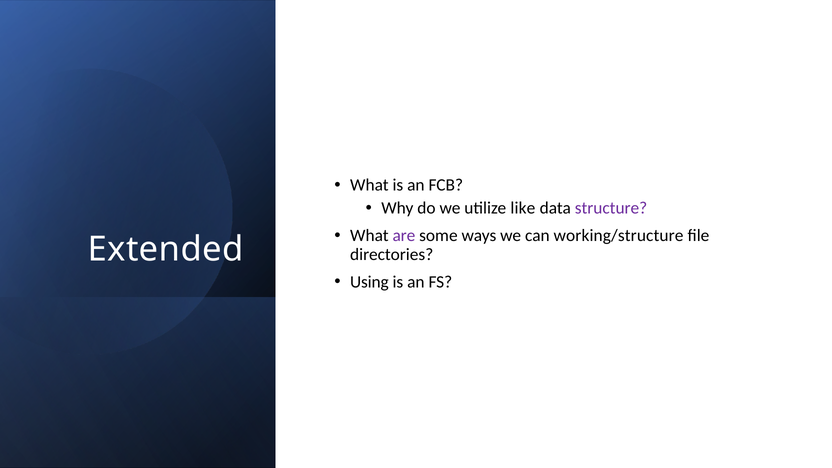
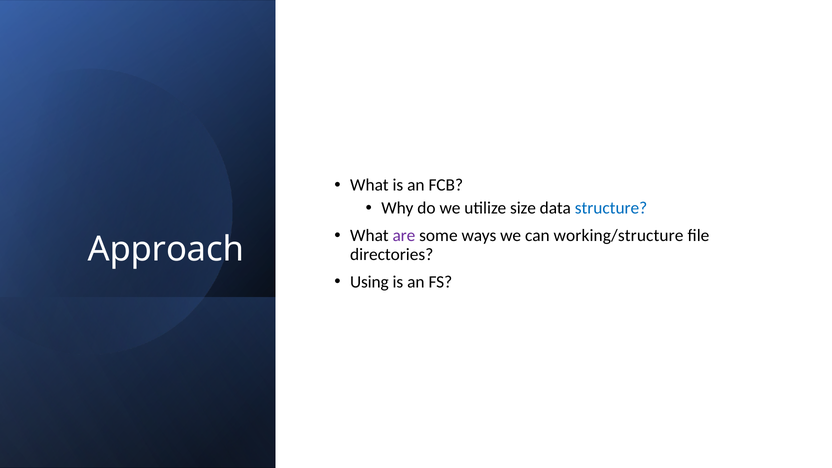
like: like -> size (523, 208)
structure colour: purple -> blue (611, 208)
Extended: Extended -> Approach (166, 249)
